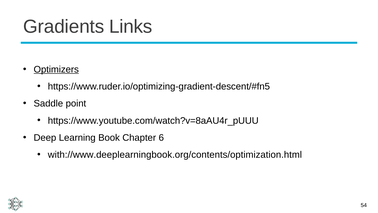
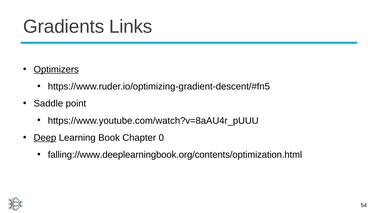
Deep underline: none -> present (45, 137)
6: 6 -> 0 (161, 137)
with://www.deeplearningbook.org/contents/optimization.html: with://www.deeplearningbook.org/contents/optimization.html -> falling://www.deeplearningbook.org/contents/optimization.html (175, 154)
